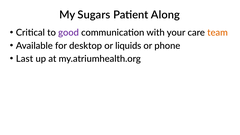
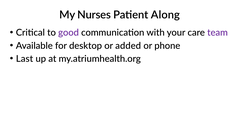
Sugars: Sugars -> Nurses (94, 15)
team colour: orange -> purple (218, 33)
liquids: liquids -> added (128, 46)
